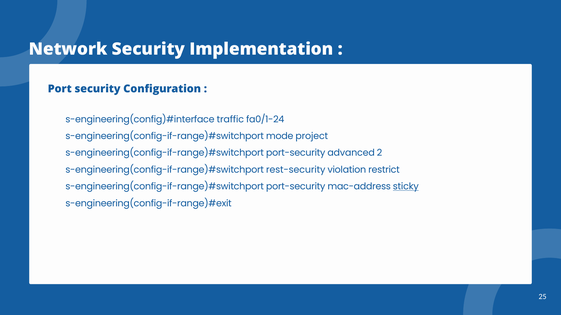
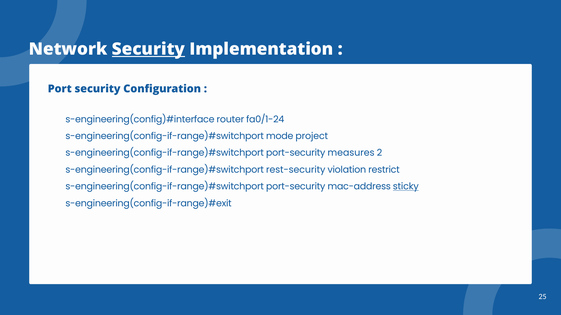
Security underline: none -> present (148, 49)
traffic: traffic -> router (230, 119)
advanced: advanced -> measures (351, 153)
